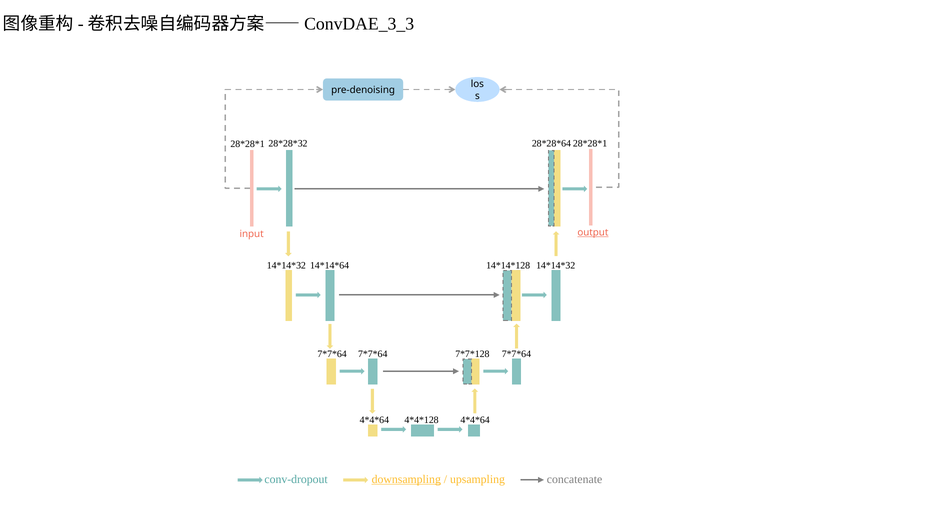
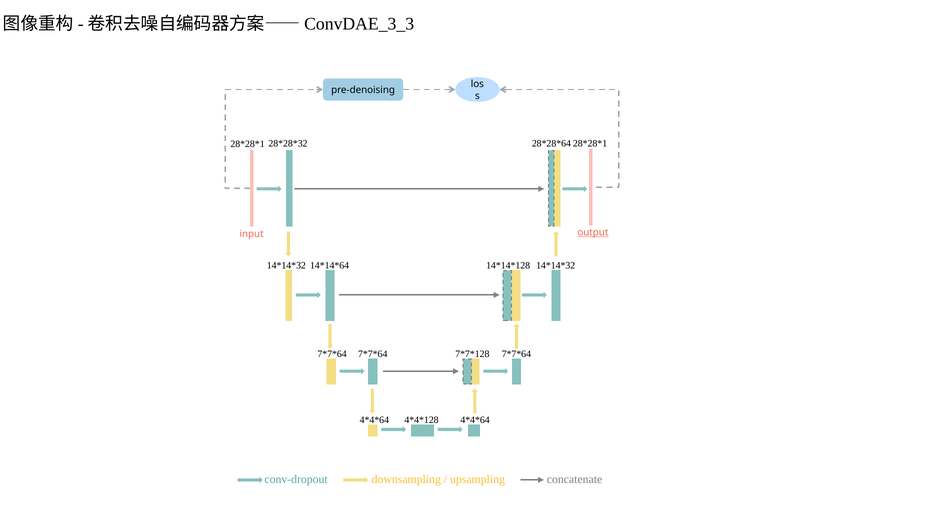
downsampling underline: present -> none (406, 480)
